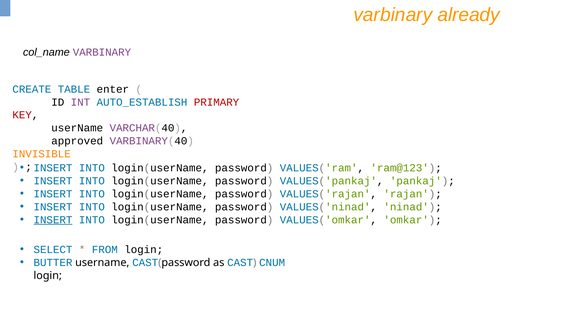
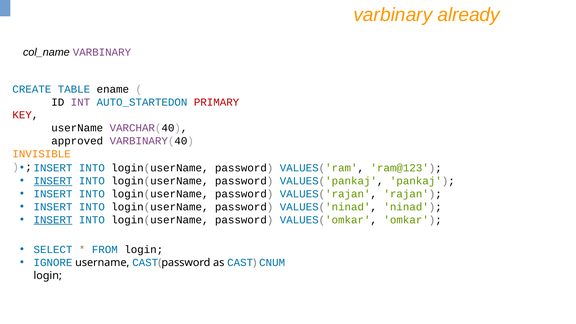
enter: enter -> ename (113, 89)
AUTO_ESTABLISH: AUTO_ESTABLISH -> AUTO_STARTEDON (142, 102)
INSERT underline: none -> present (53, 181)
BUTTER: BUTTER -> IGNORE (53, 263)
